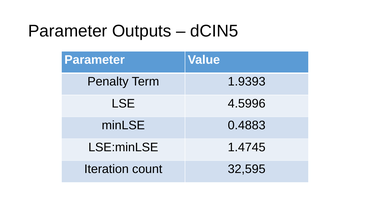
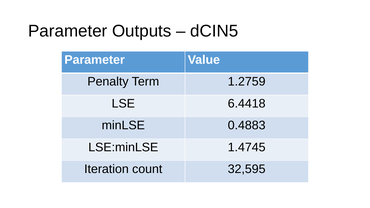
1.9393: 1.9393 -> 1.2759 (247, 82)
4.5996: 4.5996 -> 6.4418 (247, 104)
